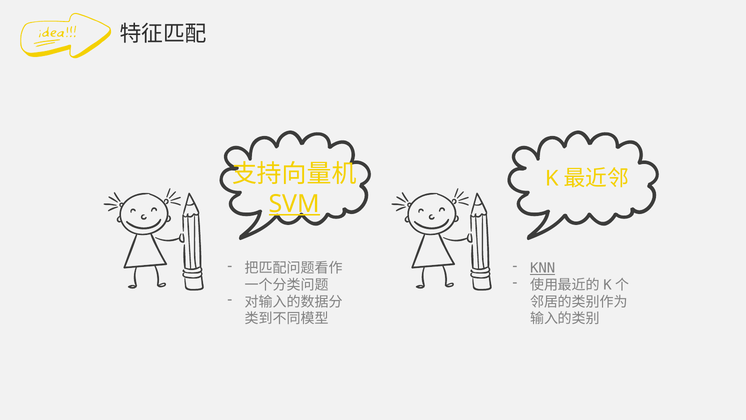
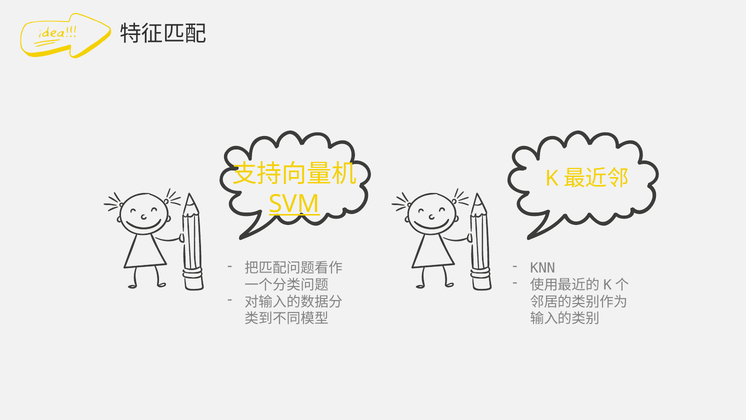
KNN underline: present -> none (543, 268)
